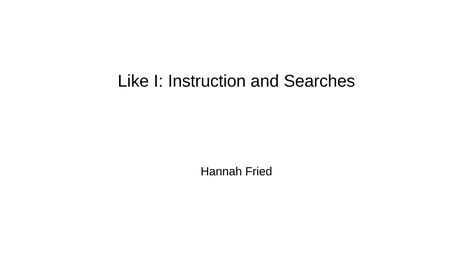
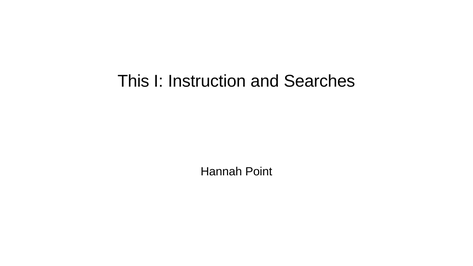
Like: Like -> This (133, 81)
Fried: Fried -> Point (259, 172)
